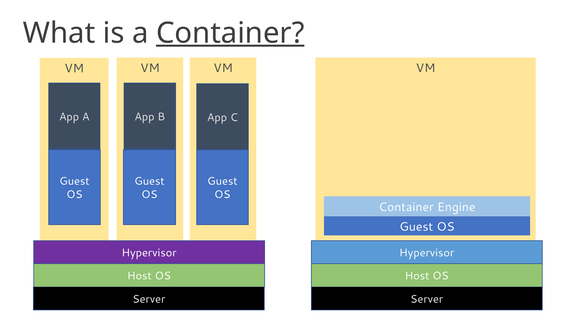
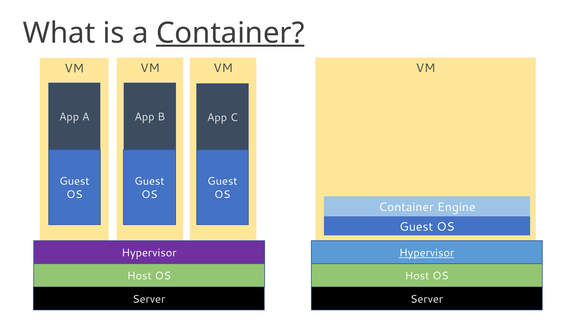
Hypervisor underline: none -> present (427, 253)
